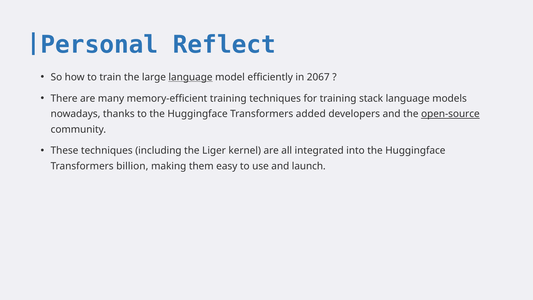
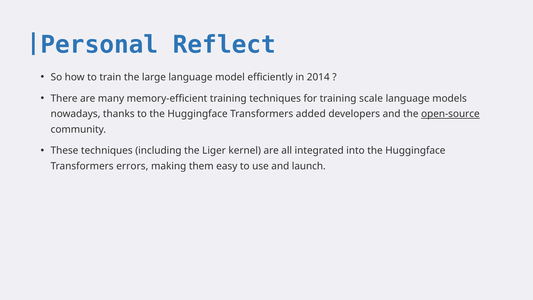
language underline: present -> none (191, 77)
2067: 2067 -> 2014 (318, 77)
stack: stack -> scale (371, 98)
billion: billion -> errors (132, 166)
